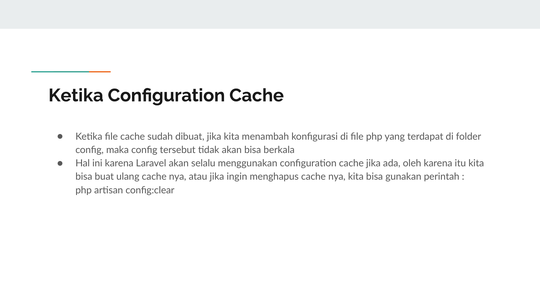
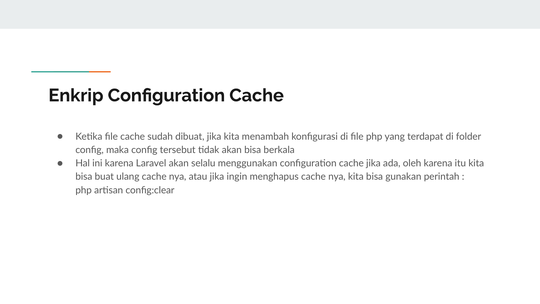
Ketika: Ketika -> Enkrip (76, 95)
